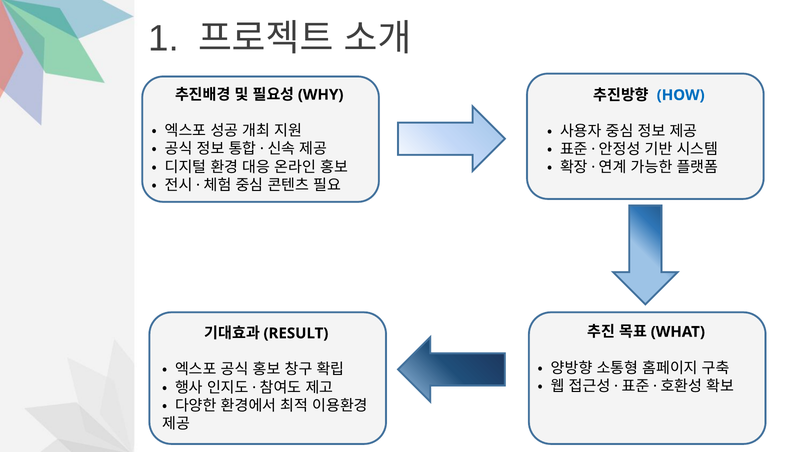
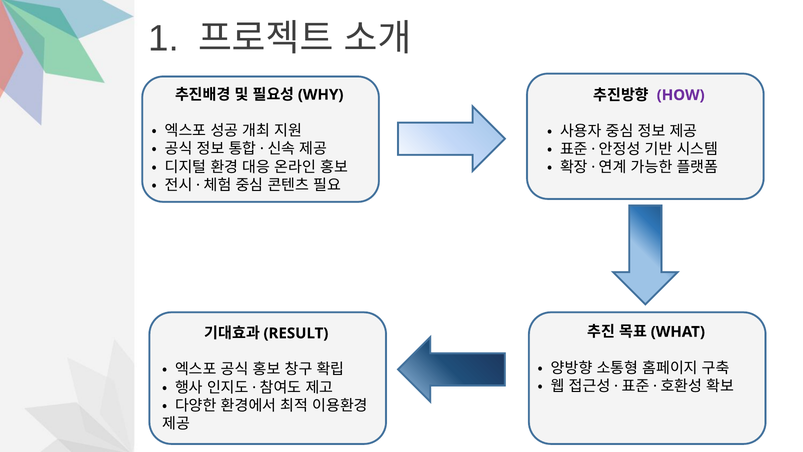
HOW colour: blue -> purple (681, 95)
